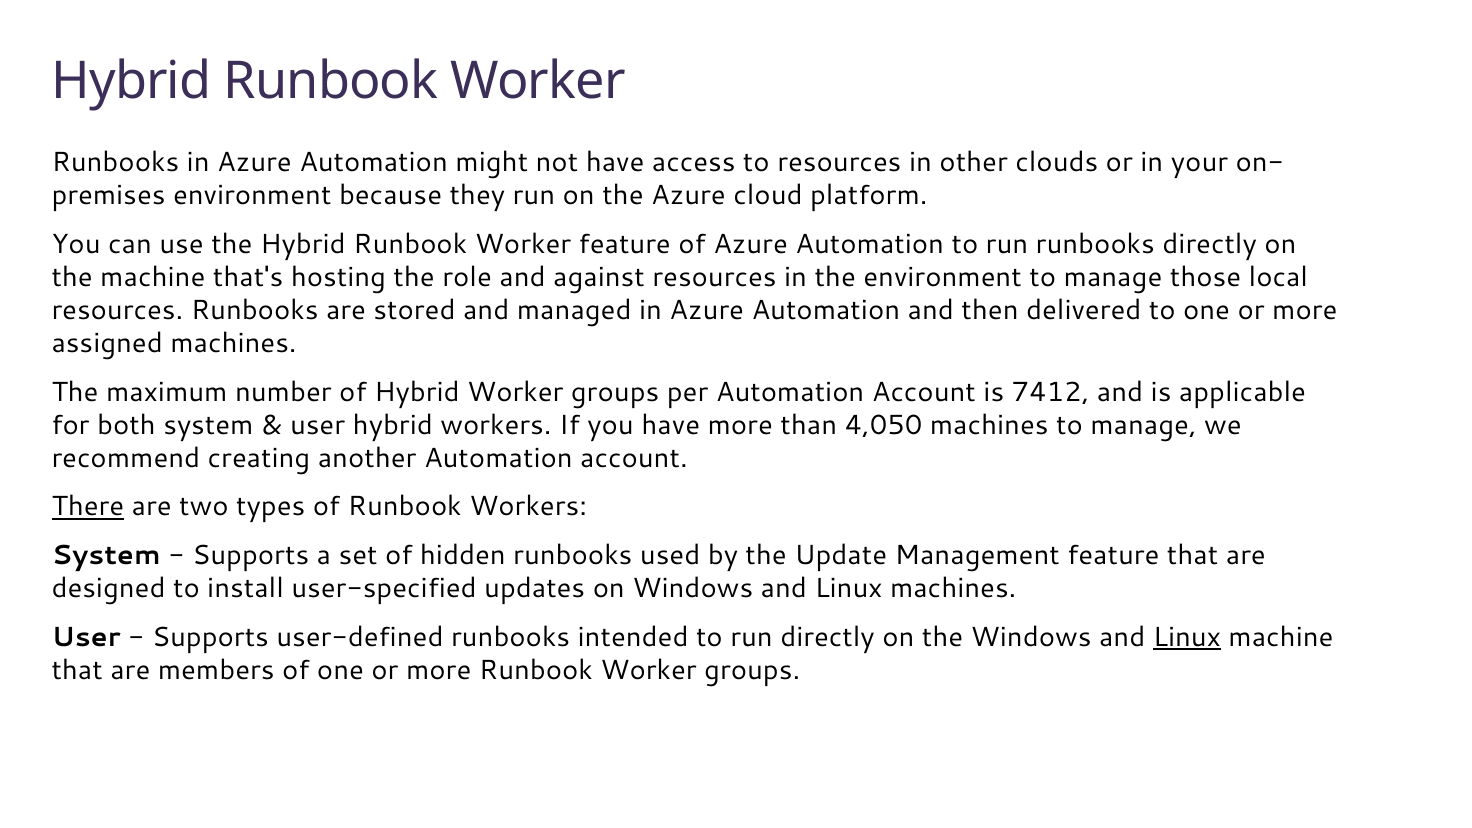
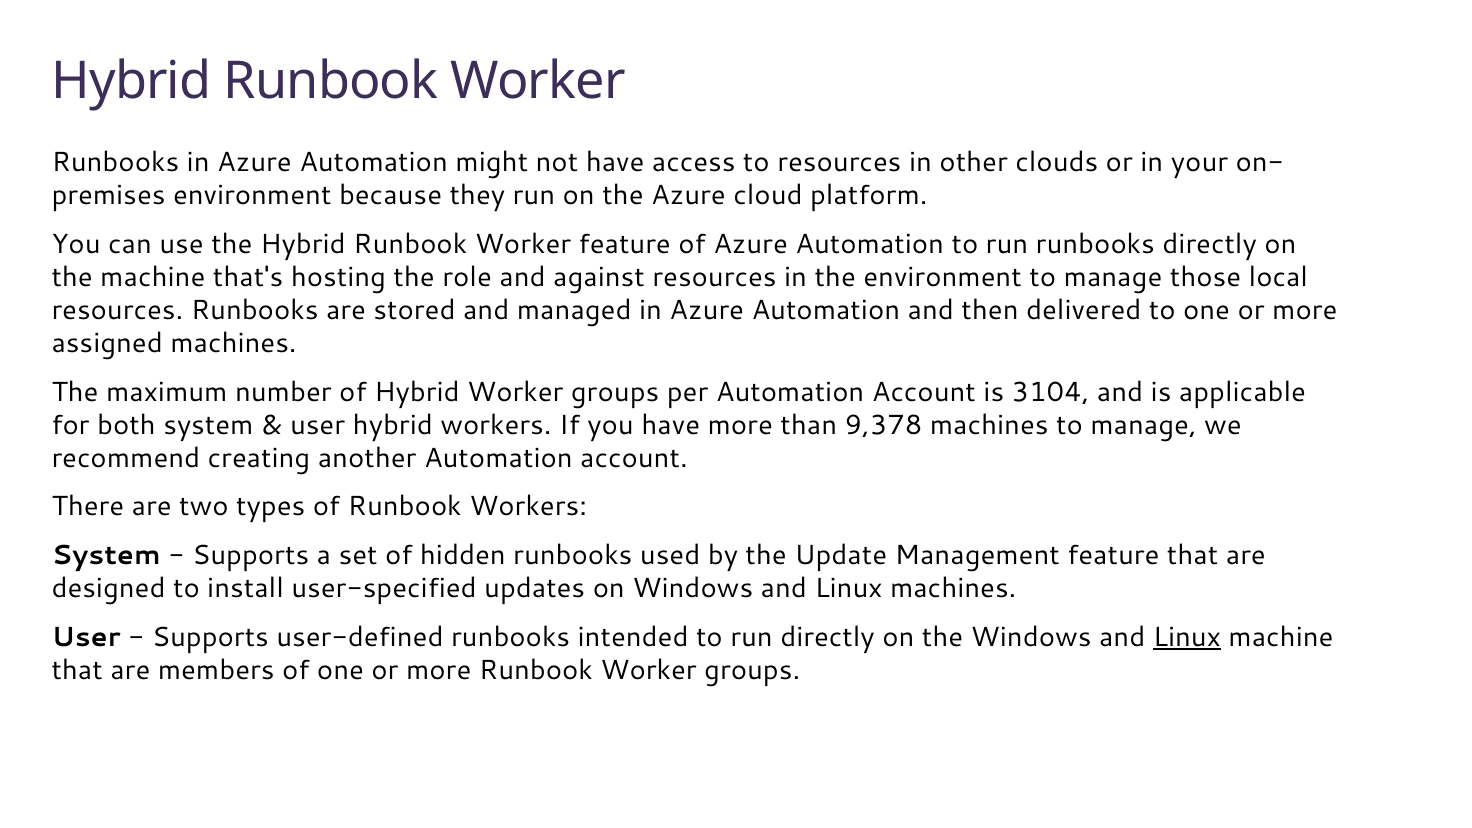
7412: 7412 -> 3104 (1051, 392)
4,050: 4,050 -> 9,378 (883, 425)
There underline: present -> none (88, 507)
